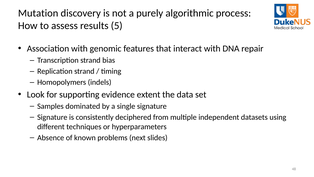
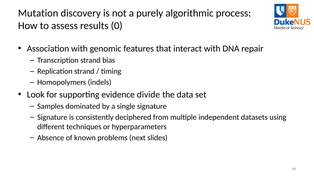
5: 5 -> 0 (117, 26)
extent: extent -> divide (148, 94)
